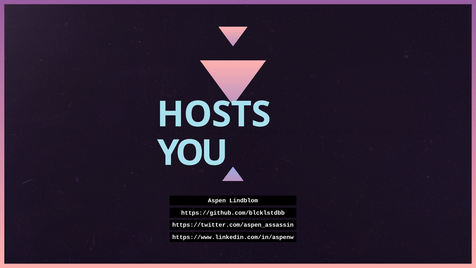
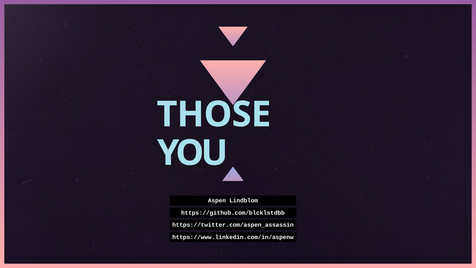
HOSTS: HOSTS -> THOSE (214, 114)
